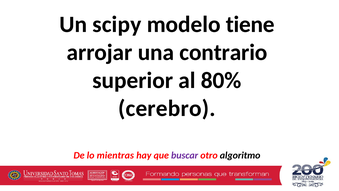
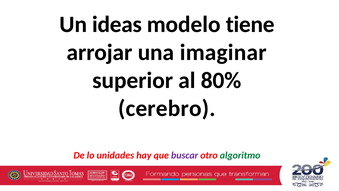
scipy: scipy -> ideas (117, 24)
contrario: contrario -> imaginar (223, 52)
mientras: mientras -> unidades (115, 155)
algoritmo colour: black -> green (240, 155)
